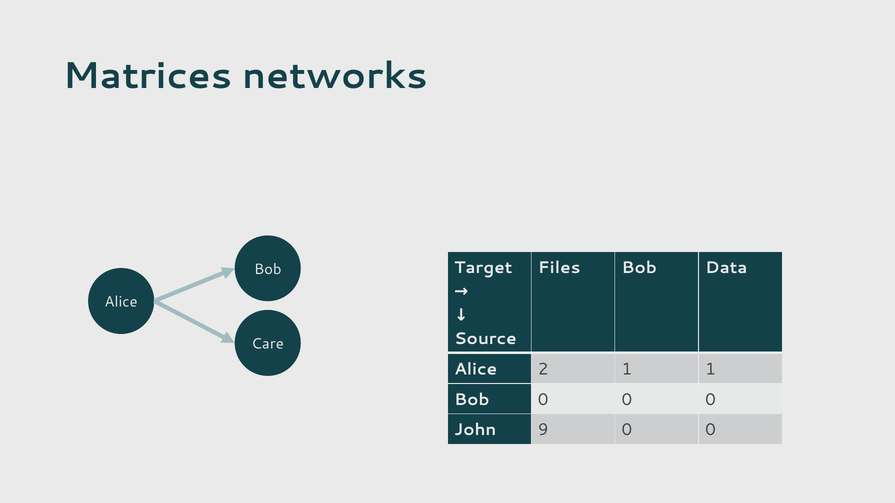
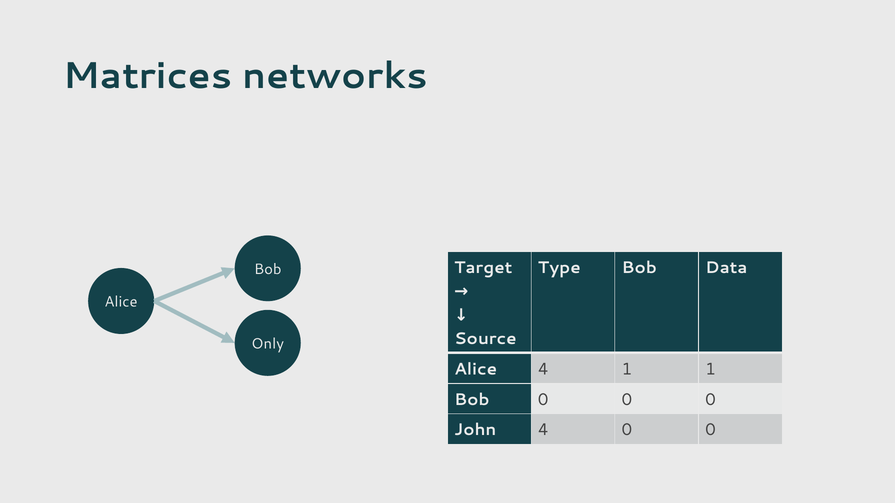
Files: Files -> Type (559, 268)
Care: Care -> Only (268, 344)
Alice 2: 2 -> 4 (543, 369)
John 9: 9 -> 4 (543, 430)
